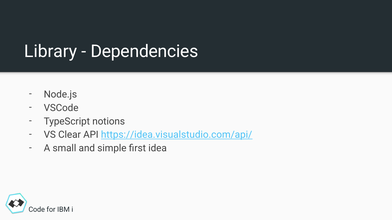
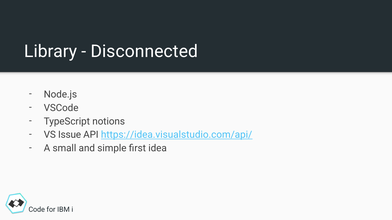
Dependencies: Dependencies -> Disconnected (144, 51)
Clear: Clear -> Issue (70, 135)
